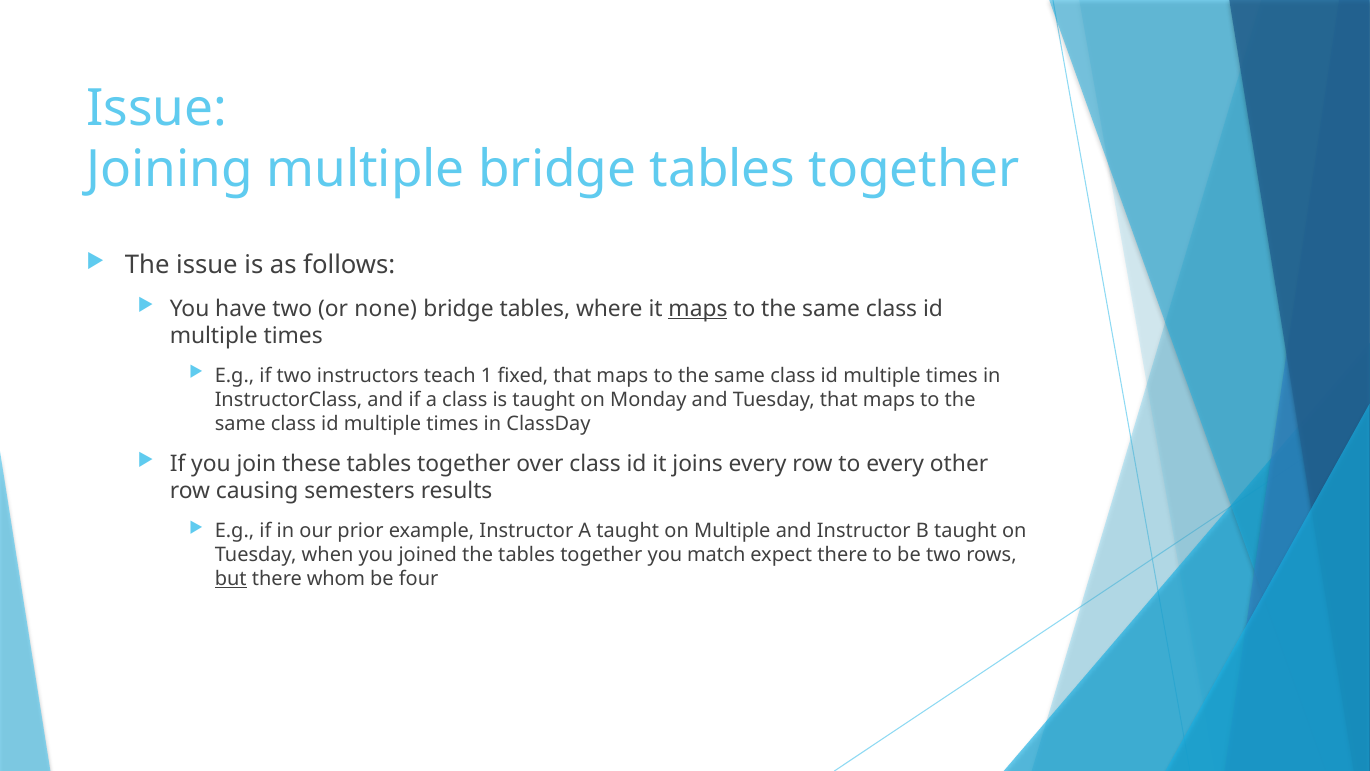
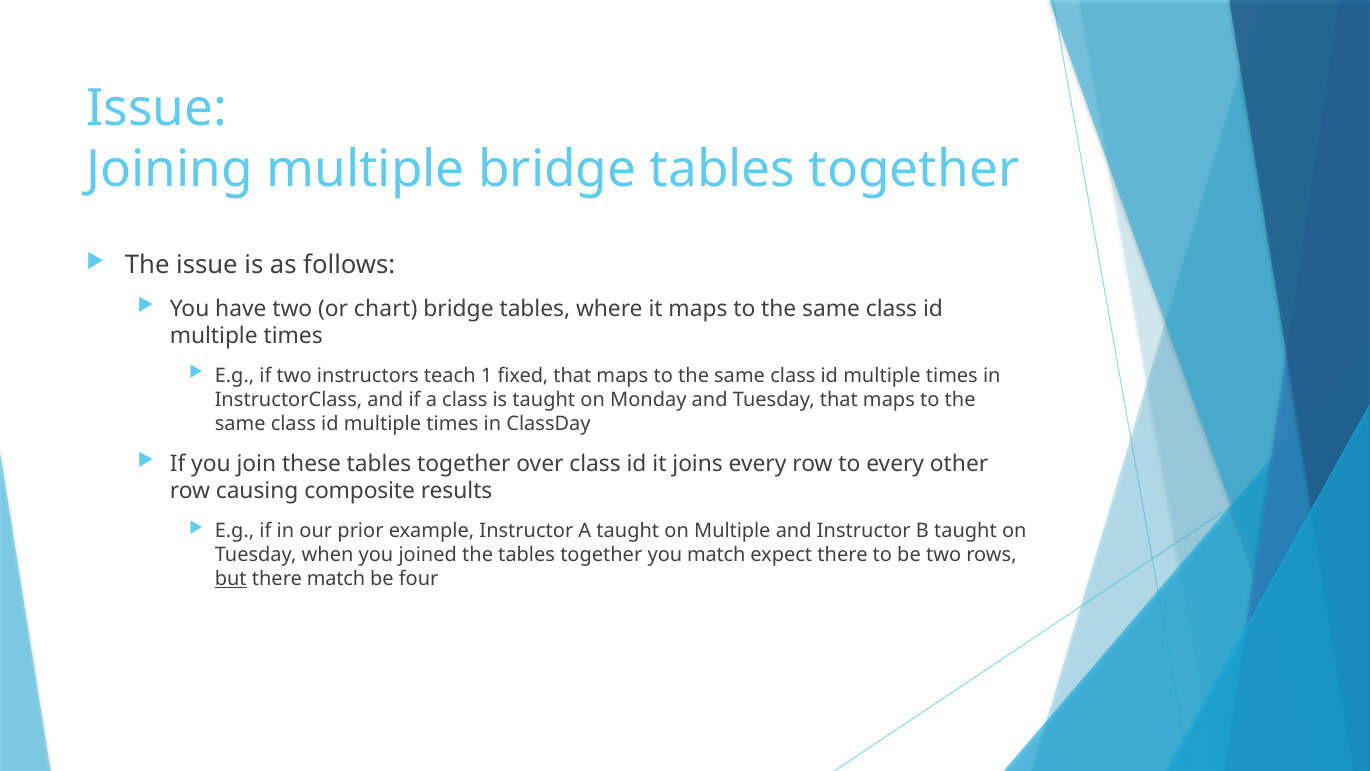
none: none -> chart (386, 308)
maps underline: present -> none (698, 308)
semesters: semesters -> composite (360, 491)
there whom: whom -> match (336, 579)
